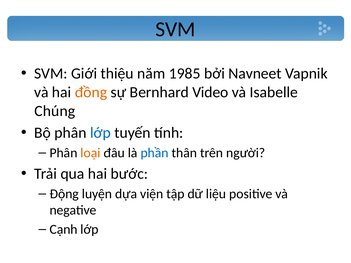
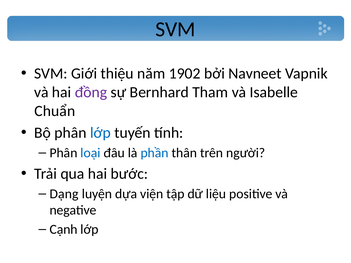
1985: 1985 -> 1902 (185, 74)
đồng colour: orange -> purple (91, 92)
Video: Video -> Tham (210, 92)
Chúng: Chúng -> Chuẩn (55, 111)
loại colour: orange -> blue (90, 153)
Động: Động -> Dạng (64, 194)
